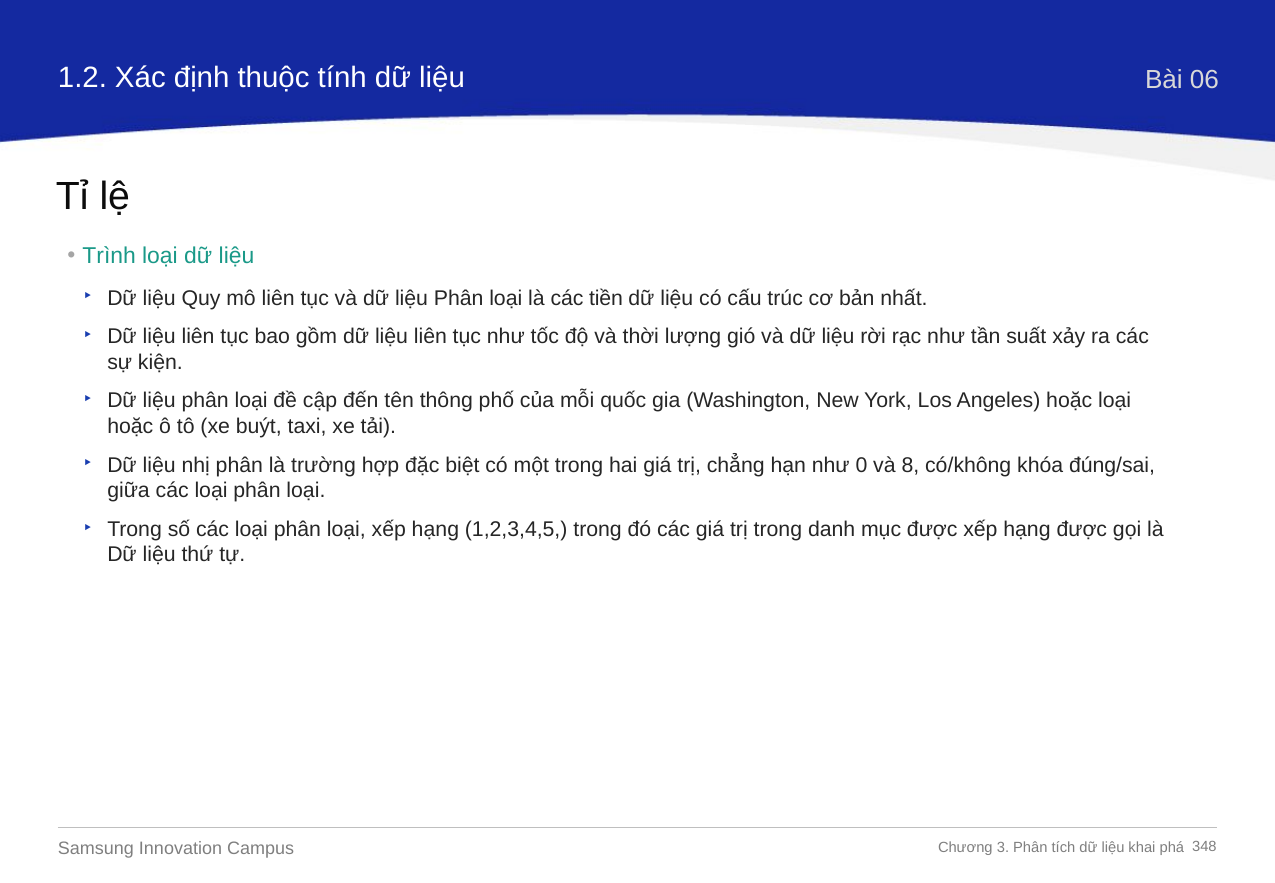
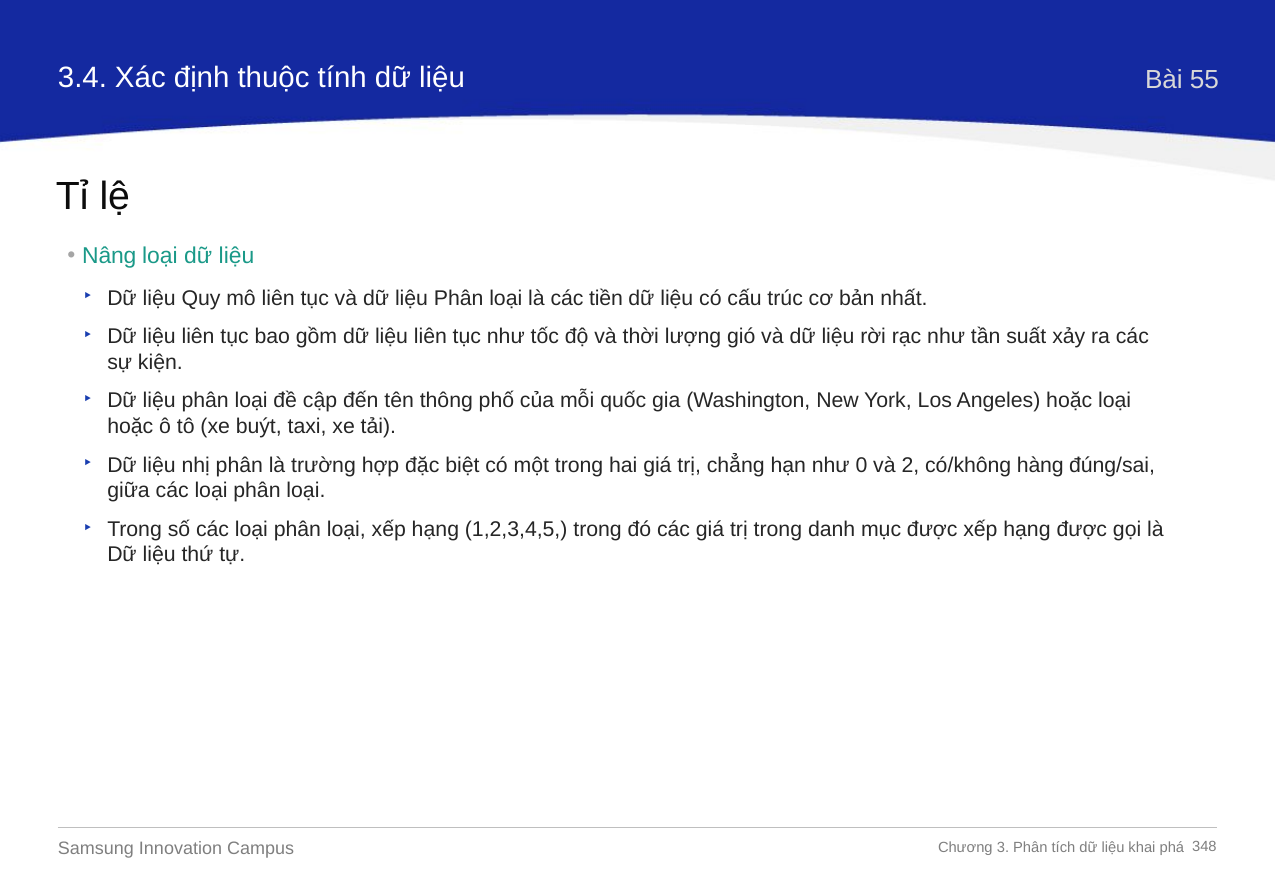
1.2: 1.2 -> 3.4 (82, 78)
06: 06 -> 55 (1204, 79)
Trình: Trình -> Nâng (109, 256)
8: 8 -> 2 (910, 465)
khóa: khóa -> hàng (1040, 465)
